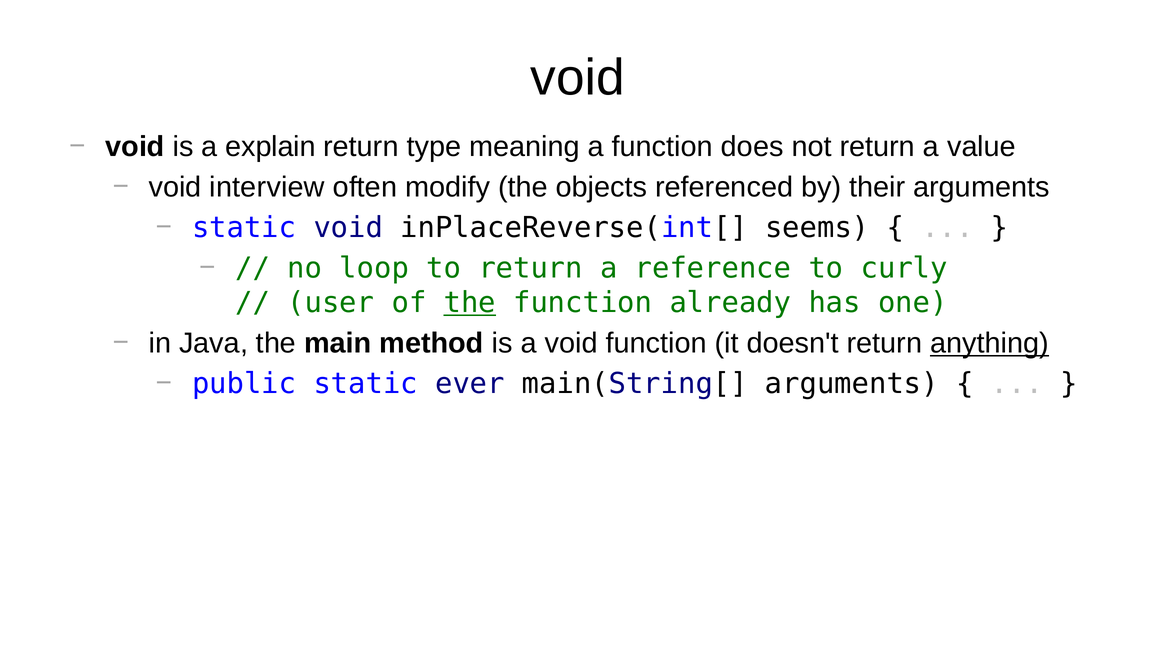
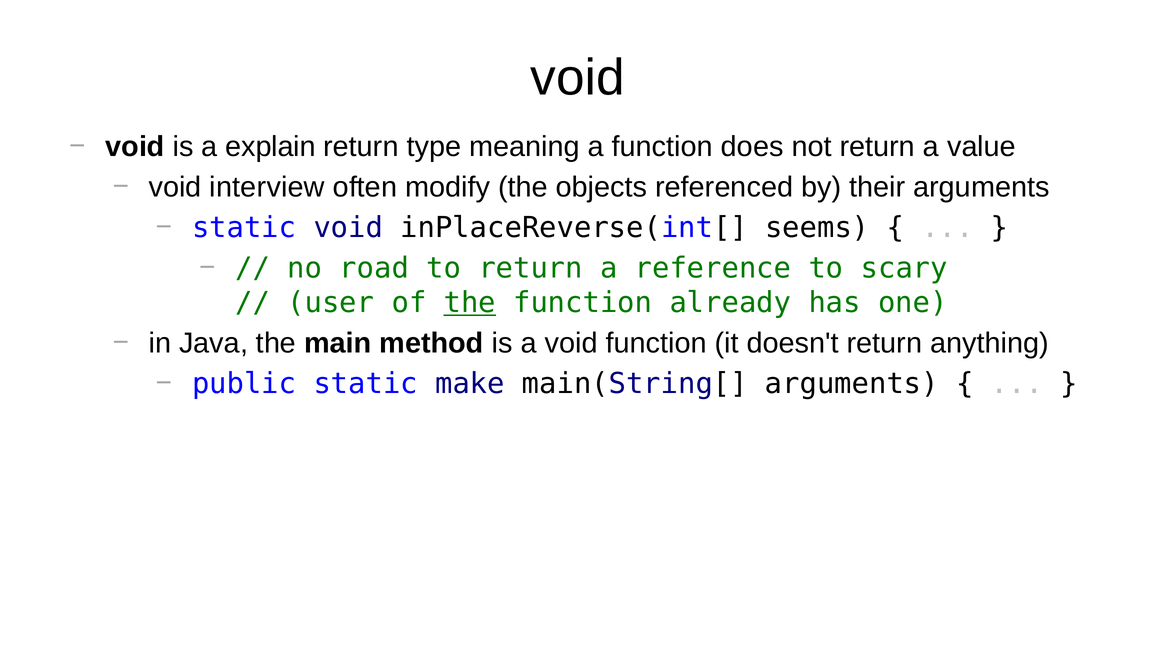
loop: loop -> road (374, 268)
curly: curly -> scary (904, 268)
anything underline: present -> none (989, 343)
ever: ever -> make (470, 384)
